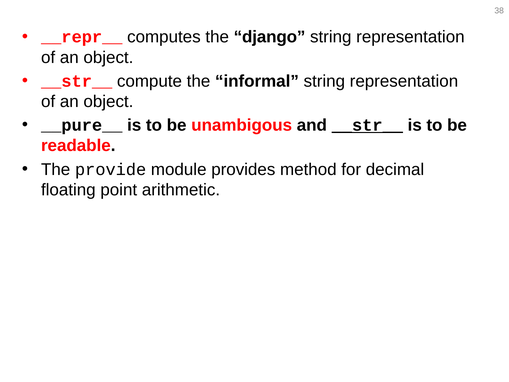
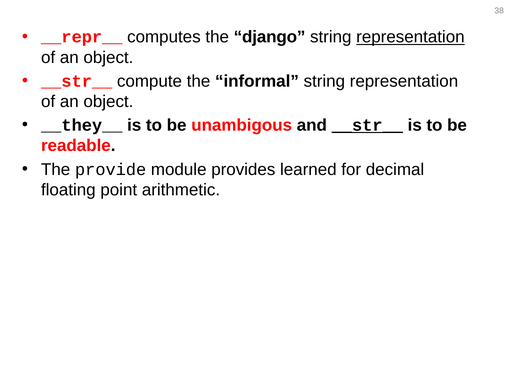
representation underline: none -> present (410, 37)
__pure__: __pure__ -> __they__ (82, 125)
method: method -> learned (308, 169)
